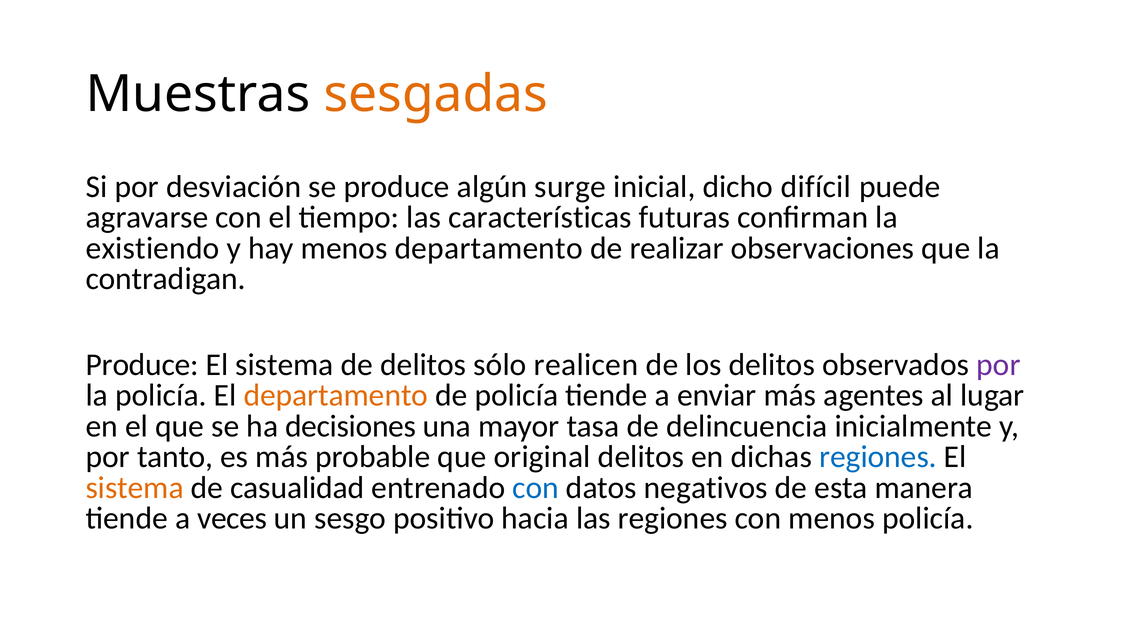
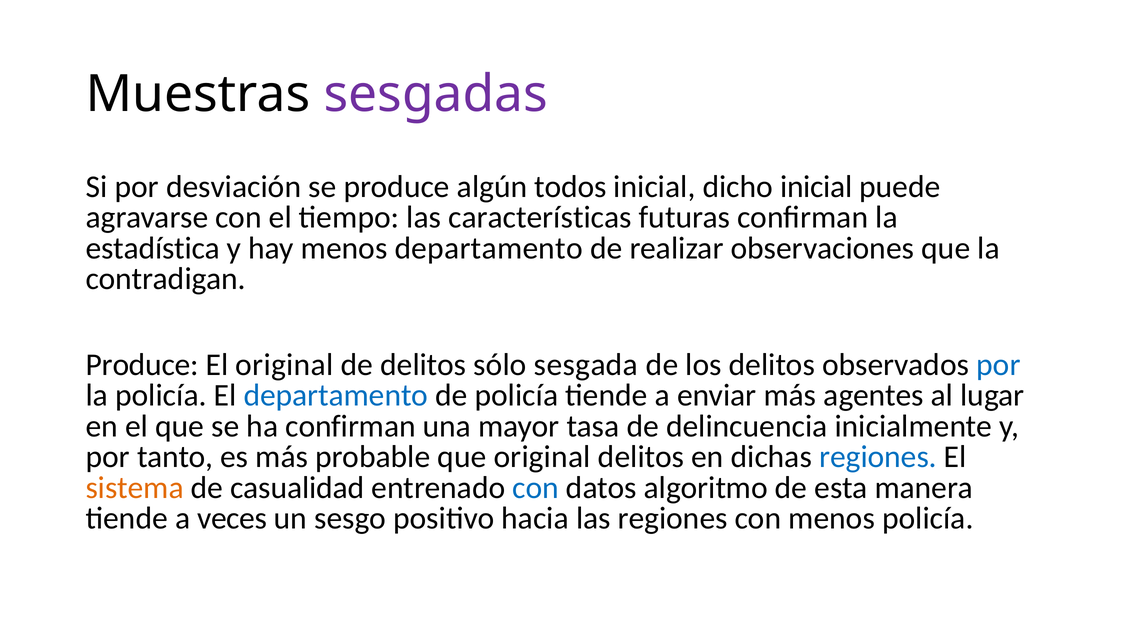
sesgadas colour: orange -> purple (436, 94)
surge: surge -> todos (570, 187)
dicho difícil: difícil -> inicial (816, 187)
existiendo: existiendo -> estadística (153, 248)
sistema: sistema -> original (284, 365)
realicen: realicen -> sesgada (586, 365)
por colour: purple -> blue (998, 365)
departamento colour: orange -> blue (336, 396)
ha decisiones: decisiones -> confirman (350, 426)
negativos: negativos -> algoritmo (706, 488)
